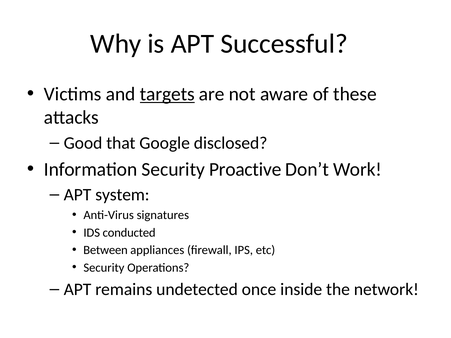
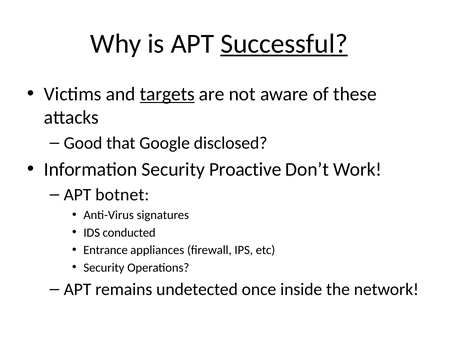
Successful underline: none -> present (284, 44)
system: system -> botnet (122, 195)
Between: Between -> Entrance (106, 250)
